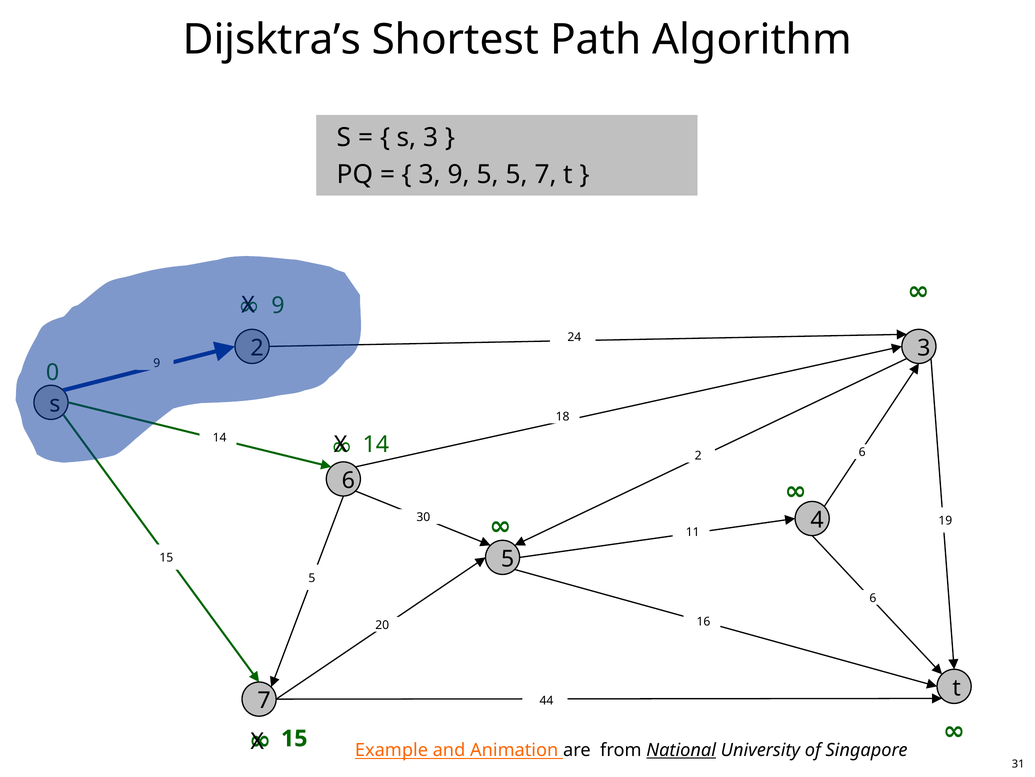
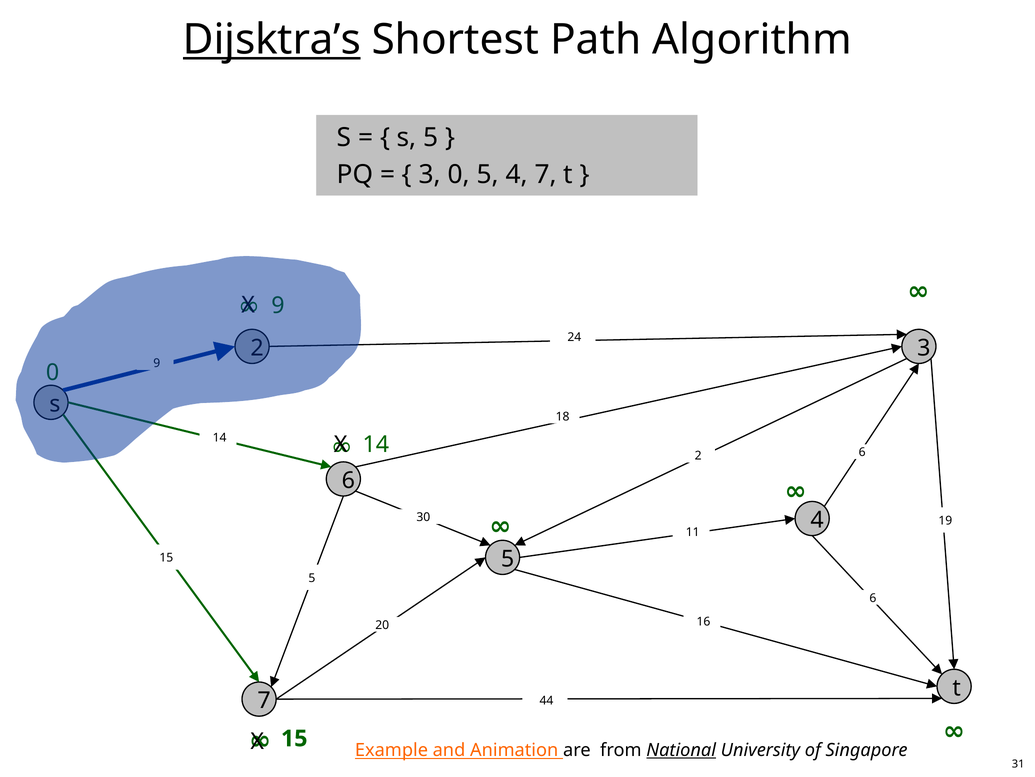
Dijsktra’s underline: none -> present (272, 40)
3: 3 -> 5 (431, 138)
3 9: 9 -> 0 (459, 174)
5 5: 5 -> 4 (517, 174)
